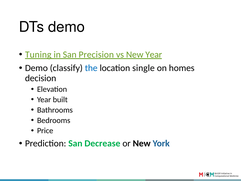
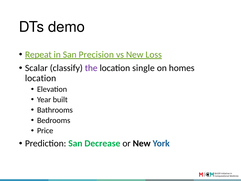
Tuning: Tuning -> Repeat (38, 54)
New Year: Year -> Loss (154, 54)
Demo: Demo -> Scalar (36, 68)
the colour: blue -> purple (91, 68)
decision: decision -> location (41, 78)
